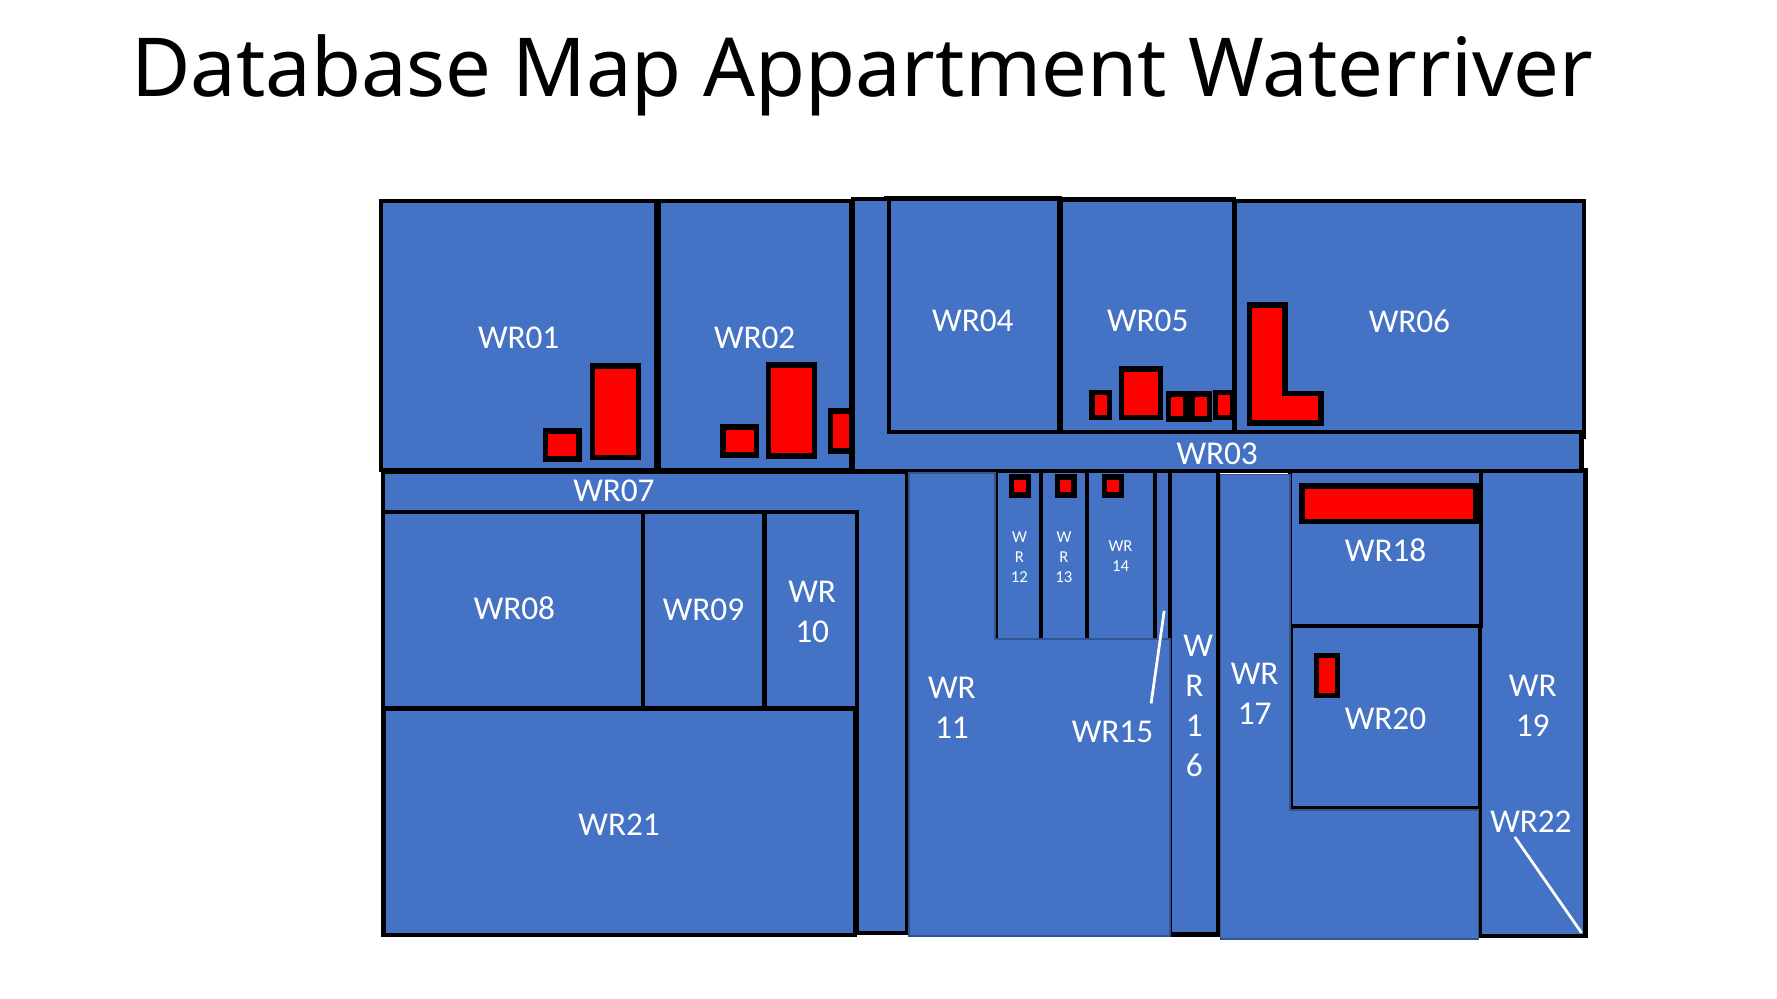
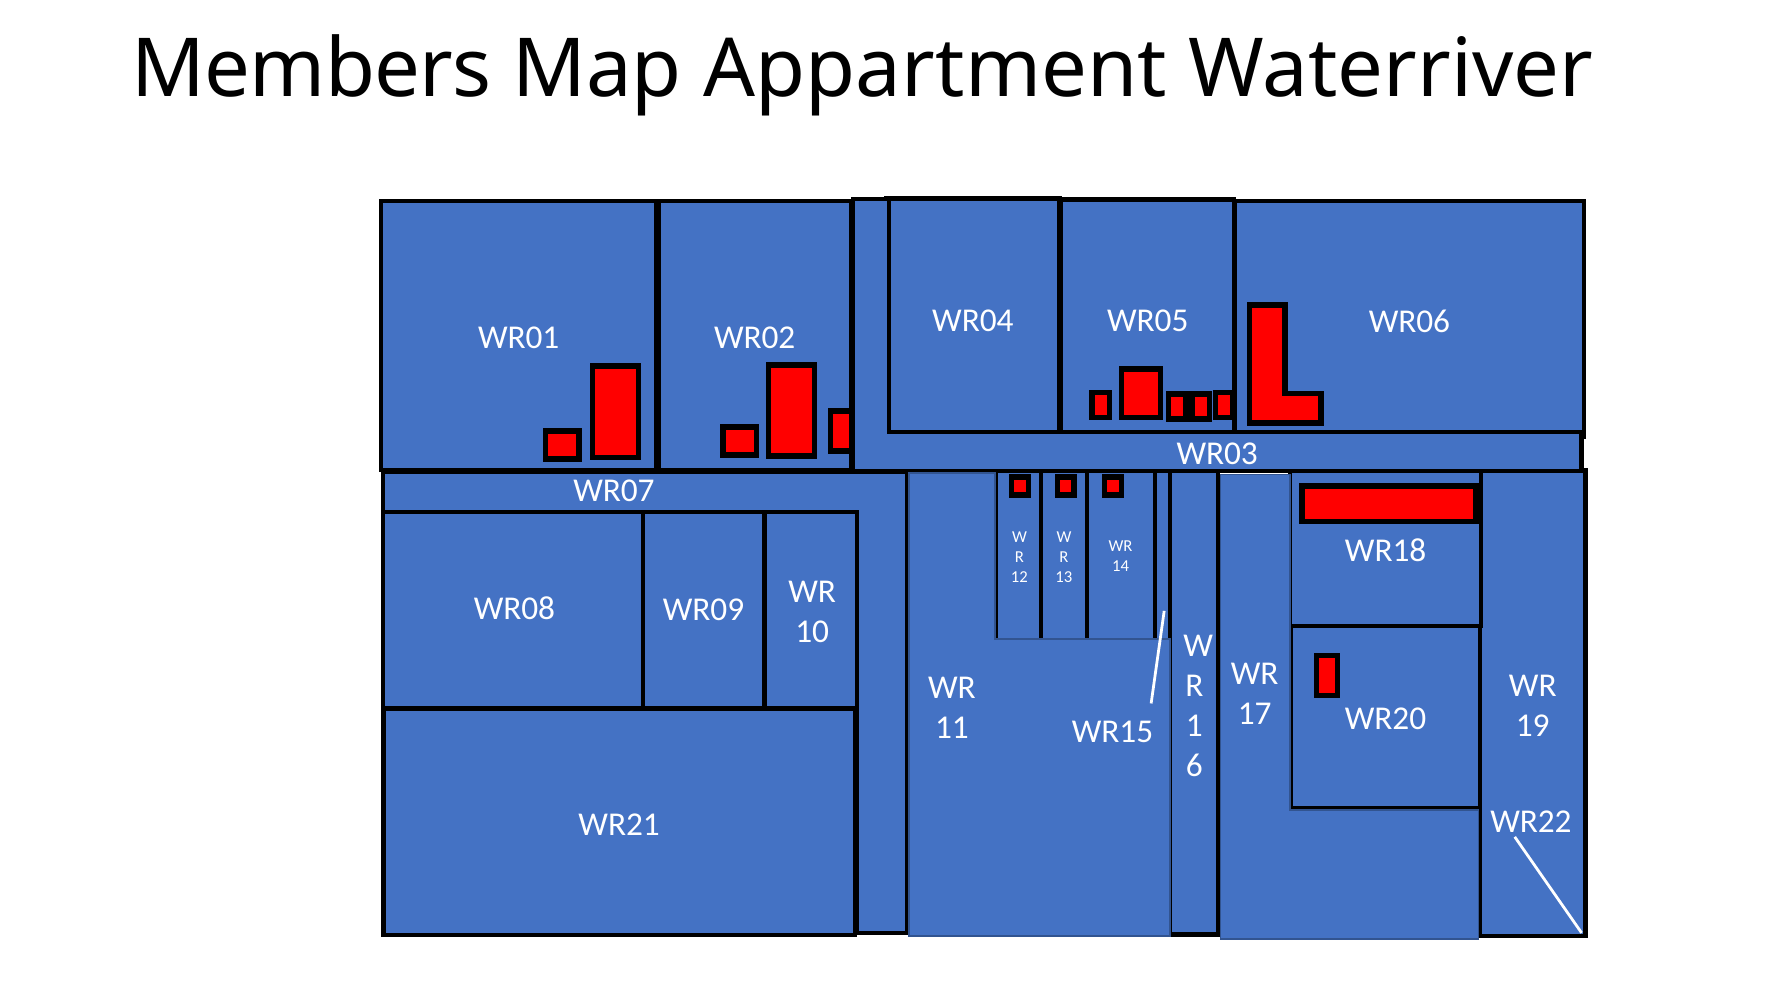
Database: Database -> Members (312, 70)
